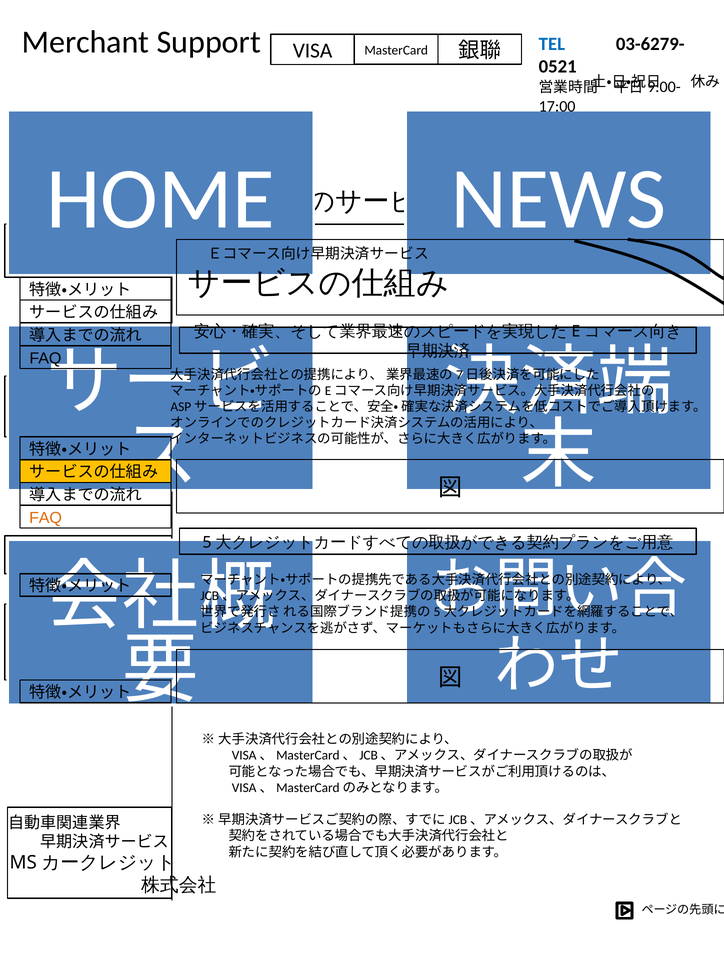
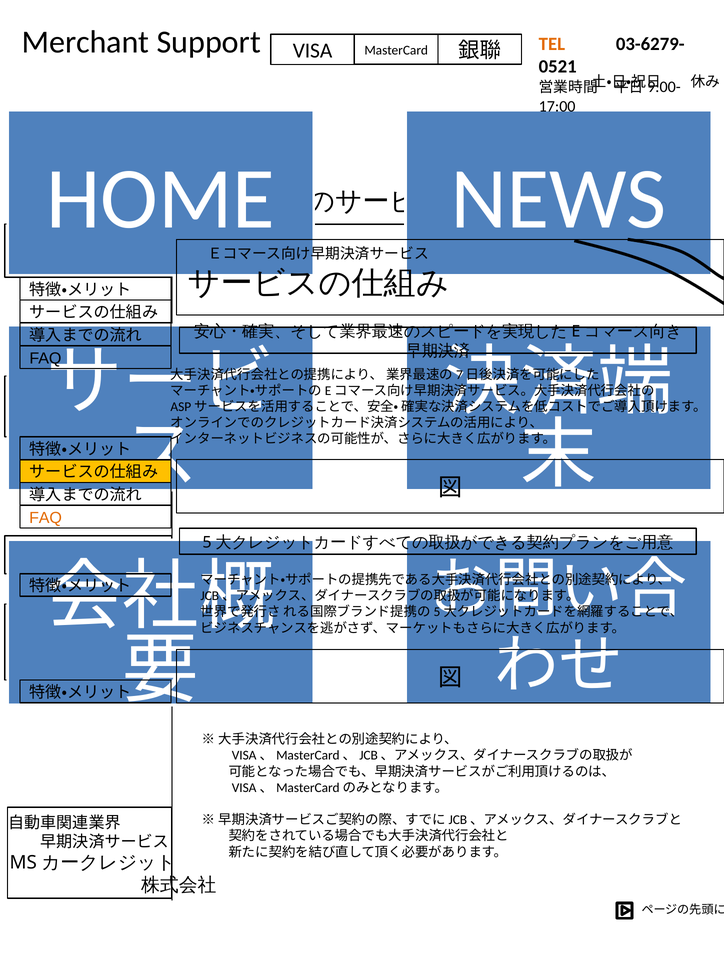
TEL colour: blue -> orange (552, 44)
